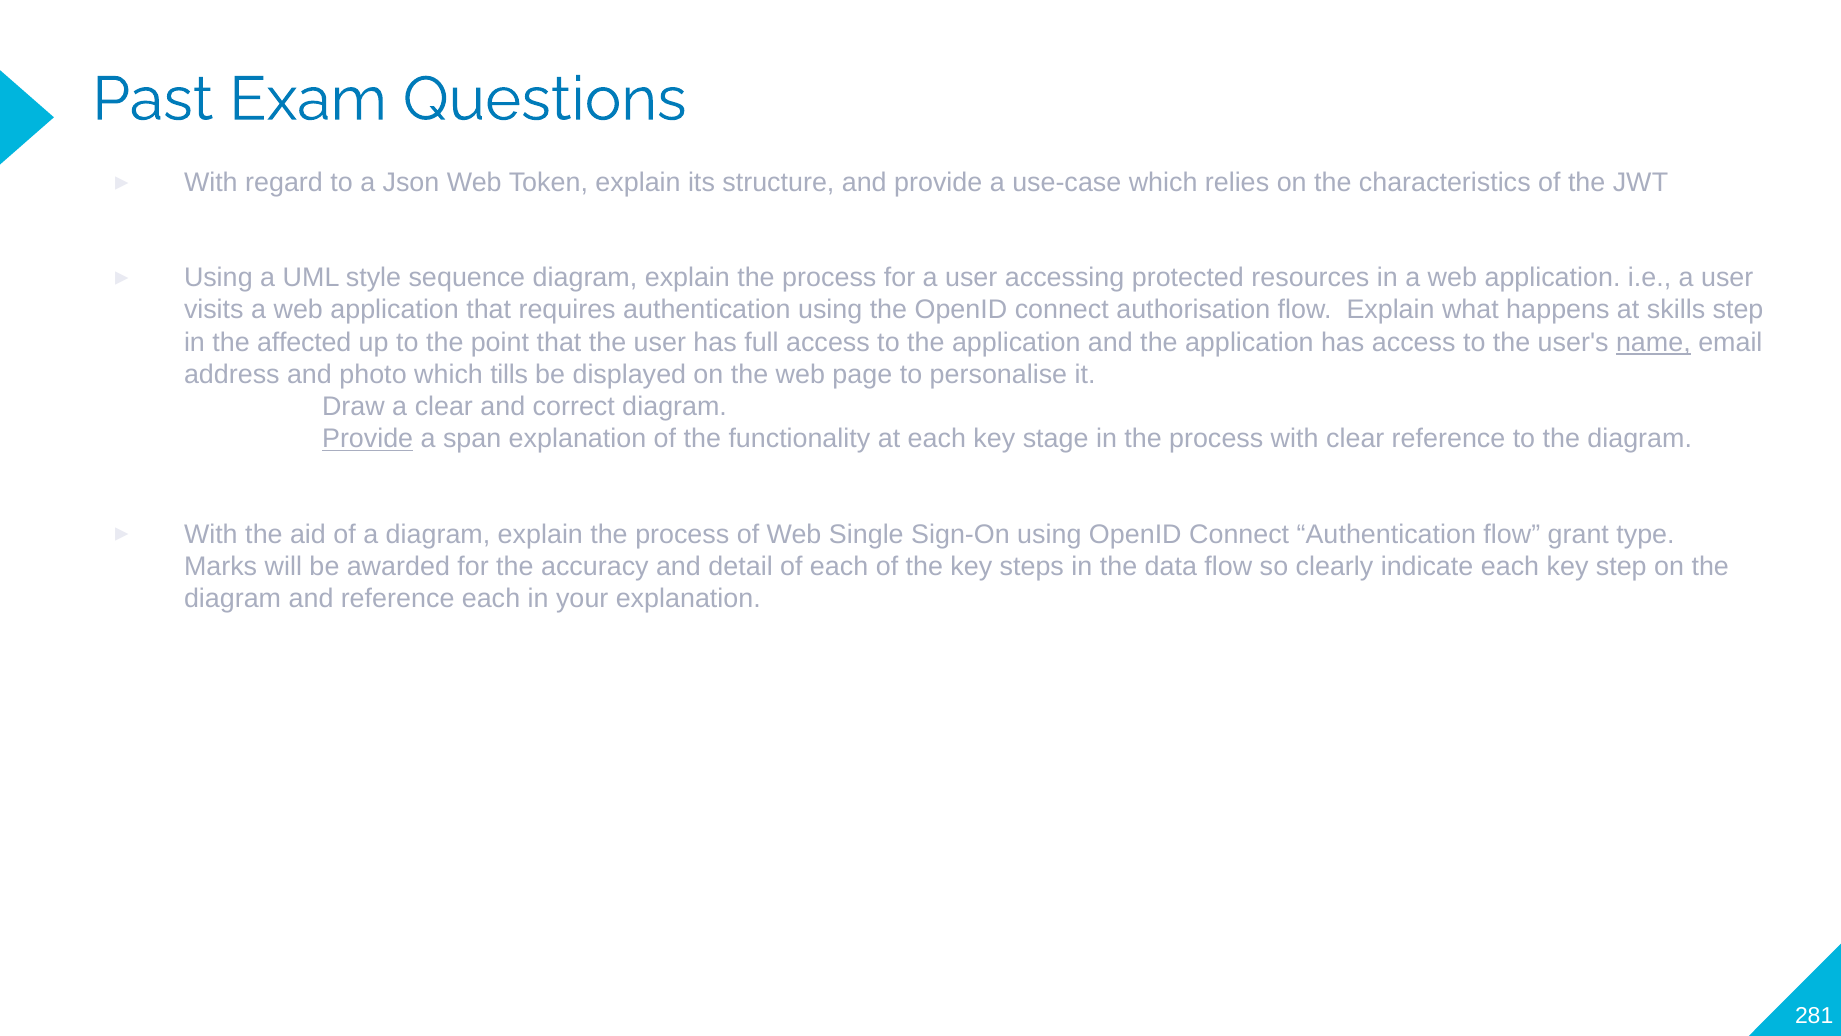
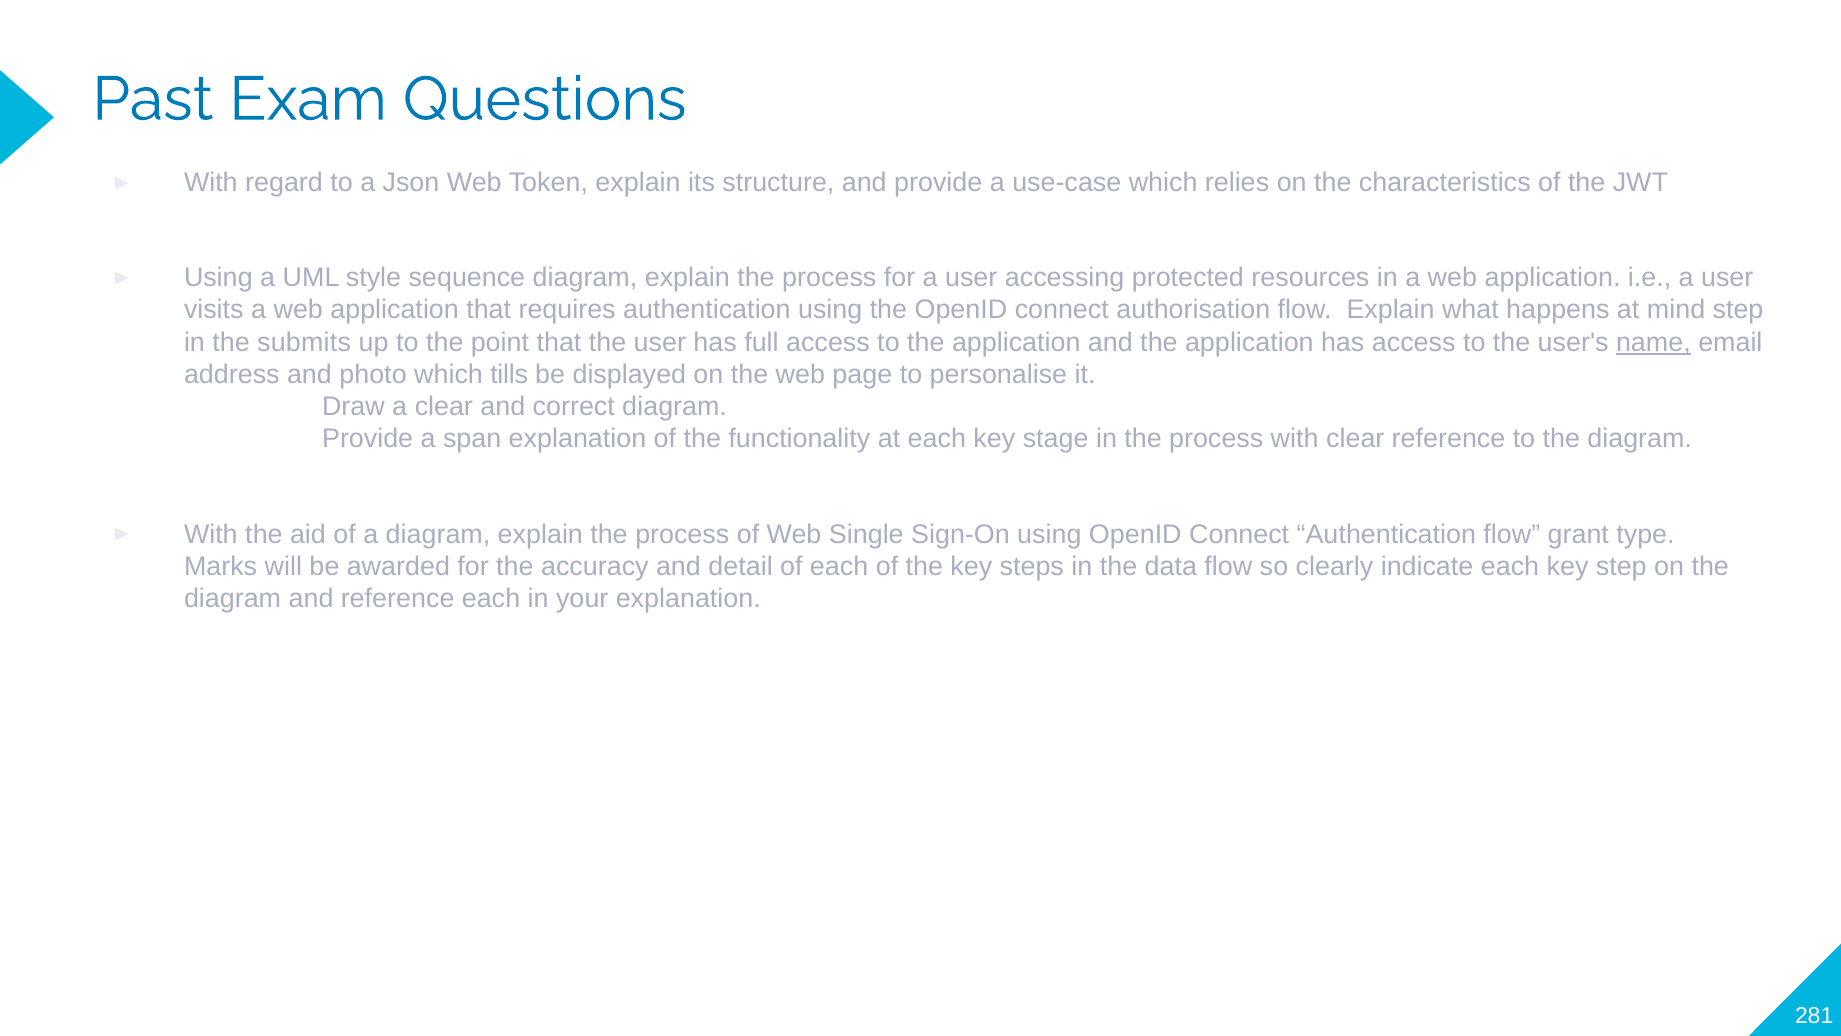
skills: skills -> mind (1676, 310)
affected: affected -> submits (304, 342)
Provide underline: present -> none (368, 439)
